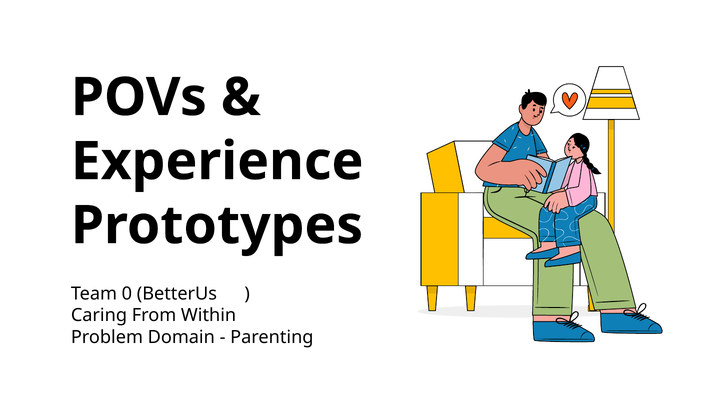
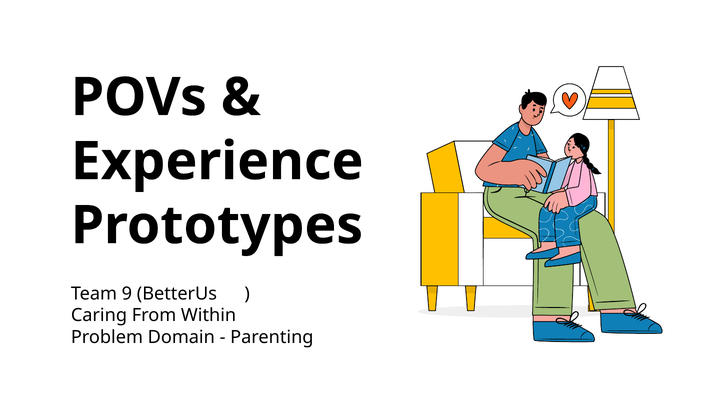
0: 0 -> 9 (127, 294)
